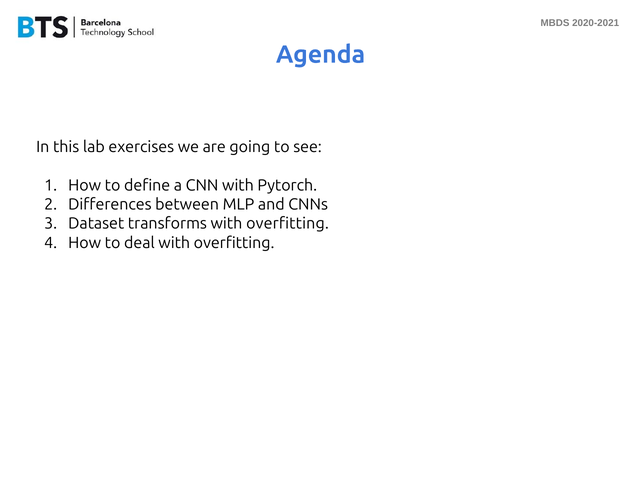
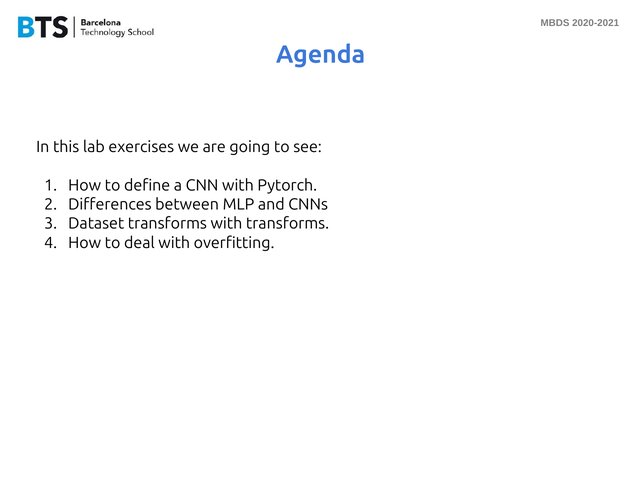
transforms with overfitting: overfitting -> transforms (288, 224)
